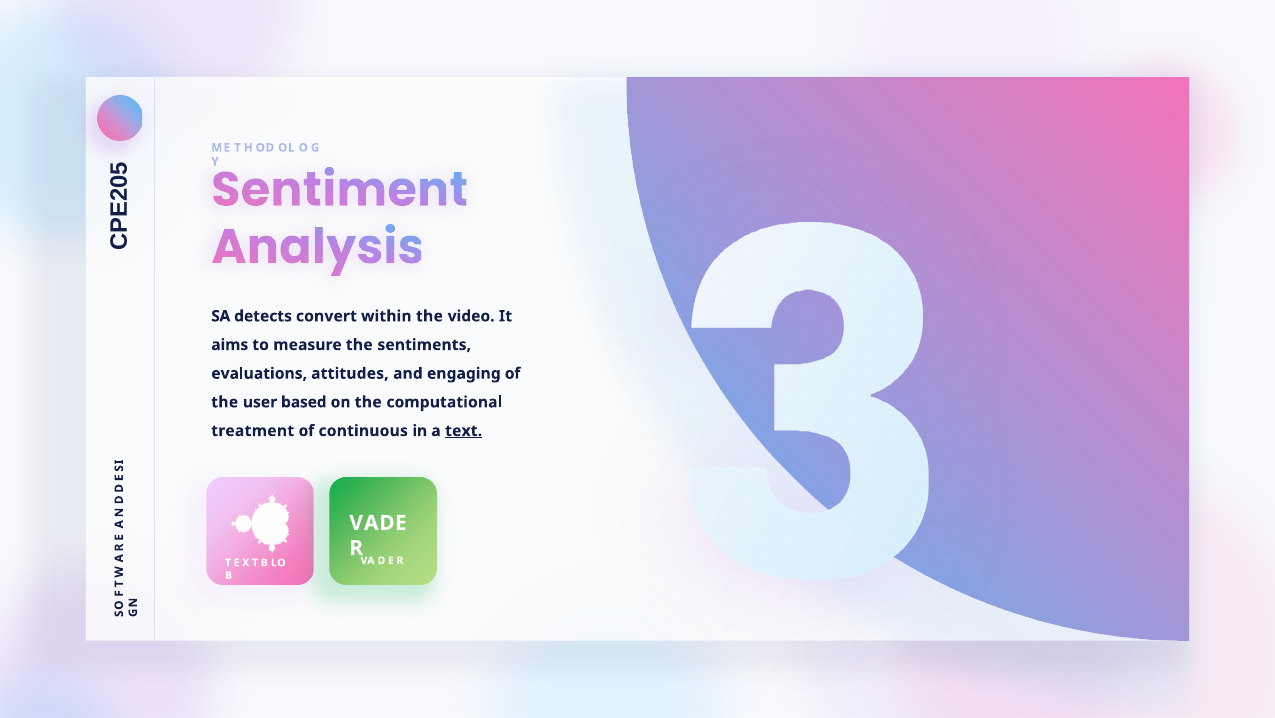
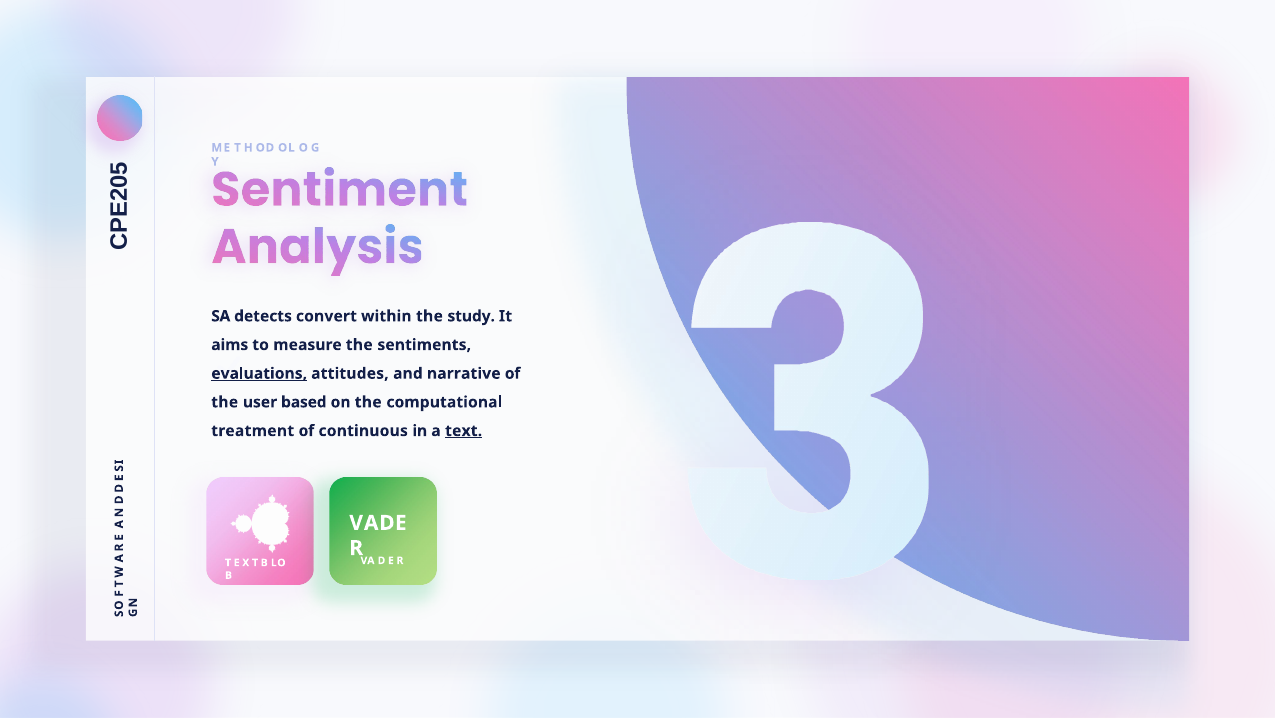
video: video -> study (471, 316)
evaluations underline: none -> present (259, 373)
engaging: engaging -> narrative (464, 373)
